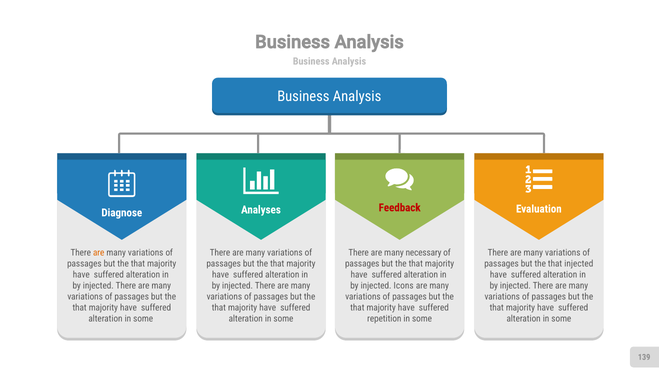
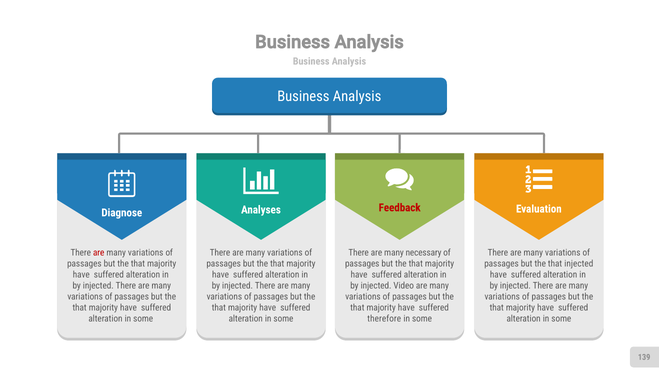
are colour: orange -> red (99, 253)
Icons: Icons -> Video (404, 286)
repetition: repetition -> therefore (384, 319)
